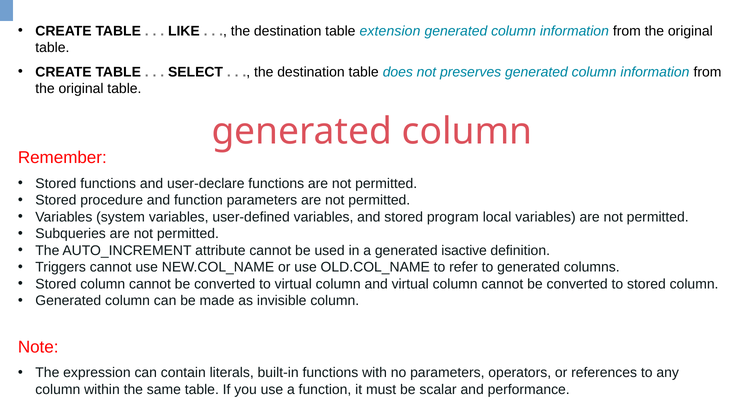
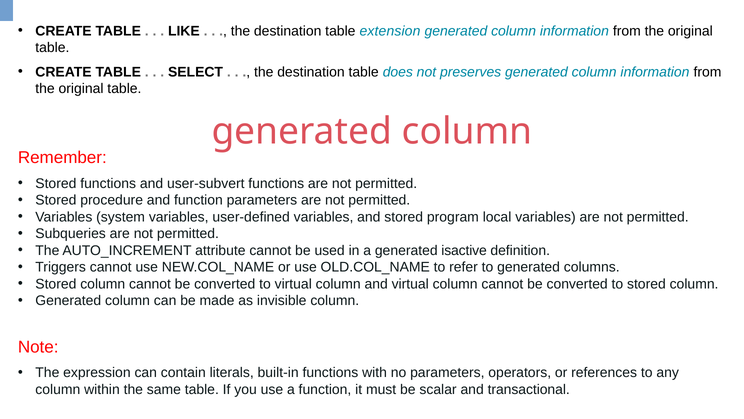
user-declare: user-declare -> user-subvert (206, 183)
performance: performance -> transactional (529, 389)
